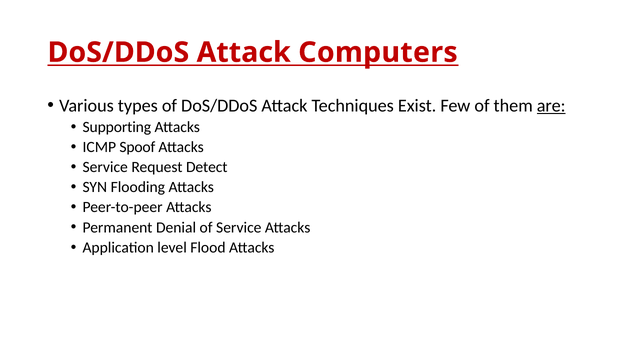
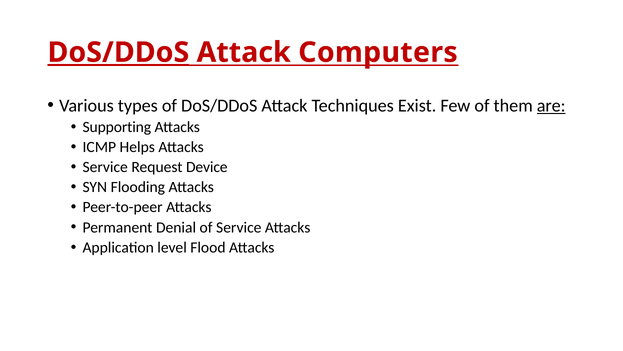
DoS/DDoS underline: none -> present (118, 52)
Spoof: Spoof -> Helps (137, 147)
Detect: Detect -> Device (207, 167)
